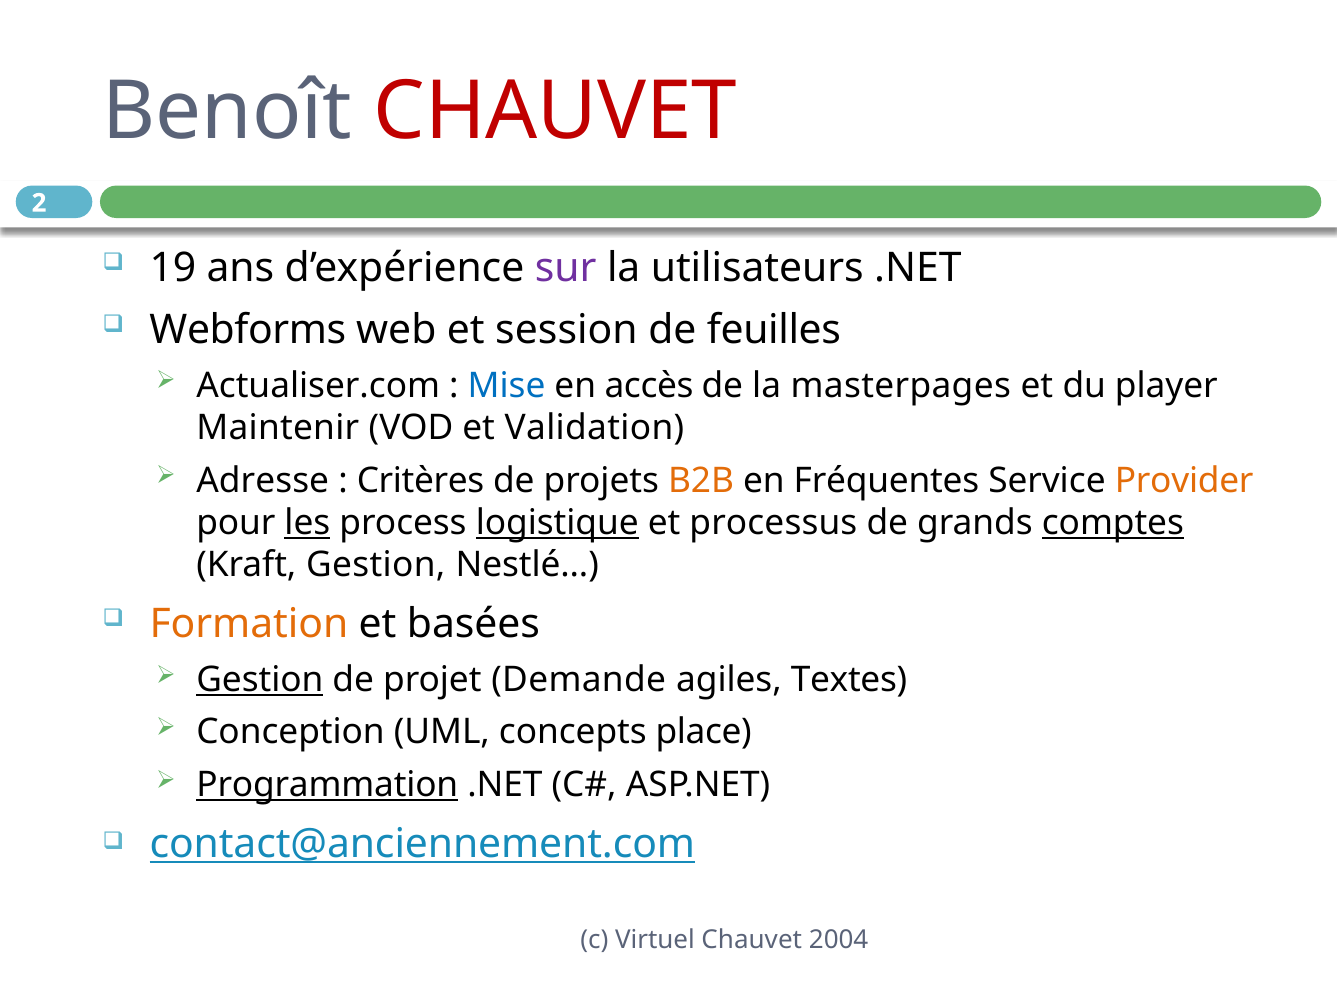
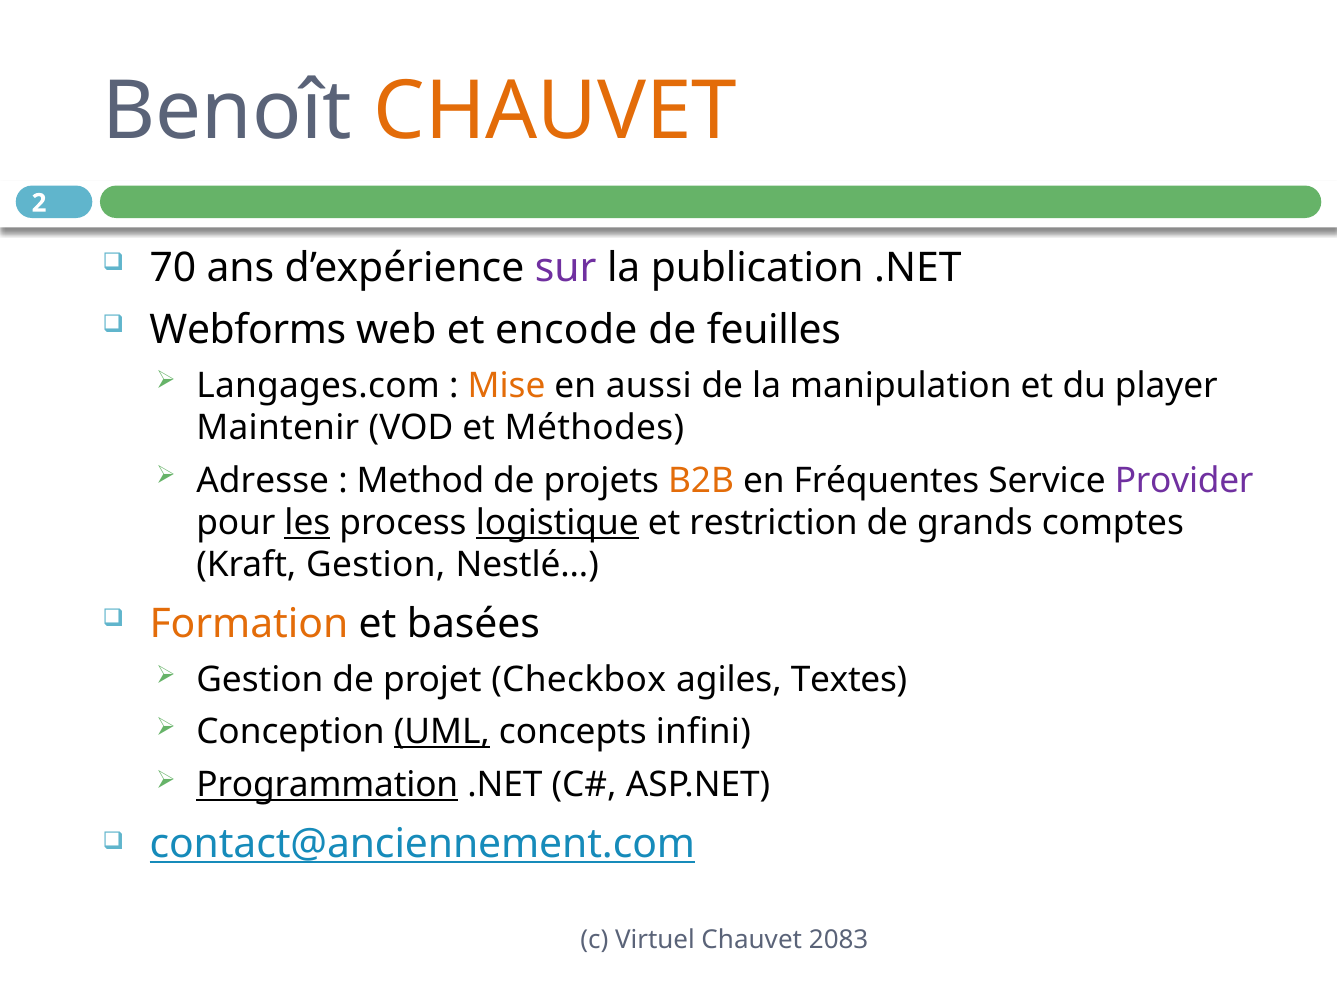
CHAUVET colour: red -> orange (555, 112)
19: 19 -> 70 (173, 268)
utilisateurs: utilisateurs -> publication (757, 268)
session: session -> encode (566, 330)
Actualiser.com: Actualiser.com -> Langages.com (318, 385)
Mise colour: blue -> orange (507, 385)
accès: accès -> aussi (649, 385)
masterpages: masterpages -> manipulation (901, 385)
Validation: Validation -> Méthodes (594, 428)
Critères: Critères -> Method (421, 480)
Provider colour: orange -> purple (1184, 480)
processus: processus -> restriction (774, 523)
comptes underline: present -> none (1113, 523)
Gestion underline: present -> none (260, 679)
Demande: Demande -> Checkbox (579, 679)
UML underline: none -> present (442, 732)
place: place -> infini (703, 732)
2004: 2004 -> 2083 (839, 940)
